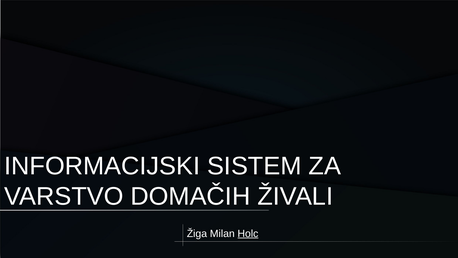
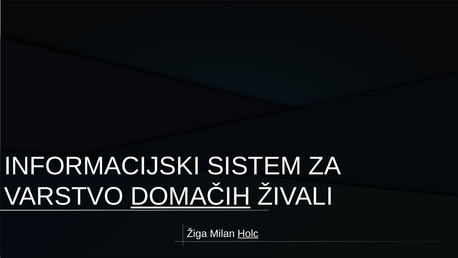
DOMAČIH underline: none -> present (190, 196)
